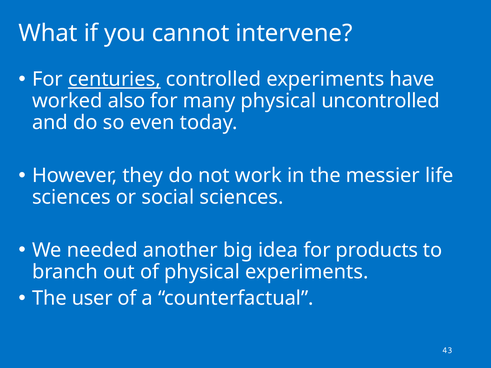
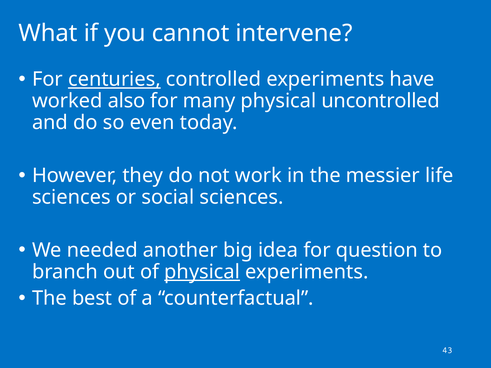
products: products -> question (377, 250)
physical underline: none -> present (202, 272)
user: user -> best (92, 298)
